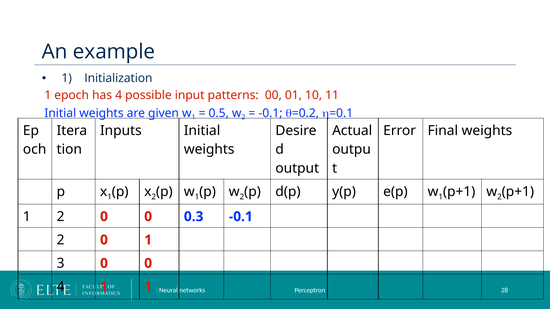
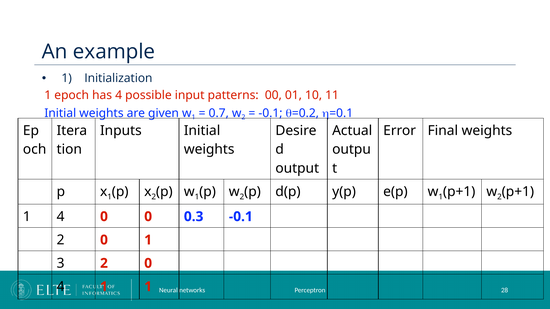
0.5: 0.5 -> 0.7 (219, 113)
1 2: 2 -> 4 (61, 217)
3 0: 0 -> 2 (104, 264)
